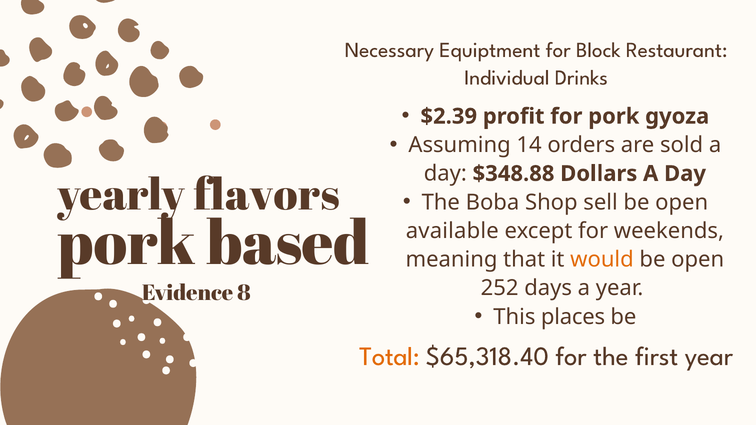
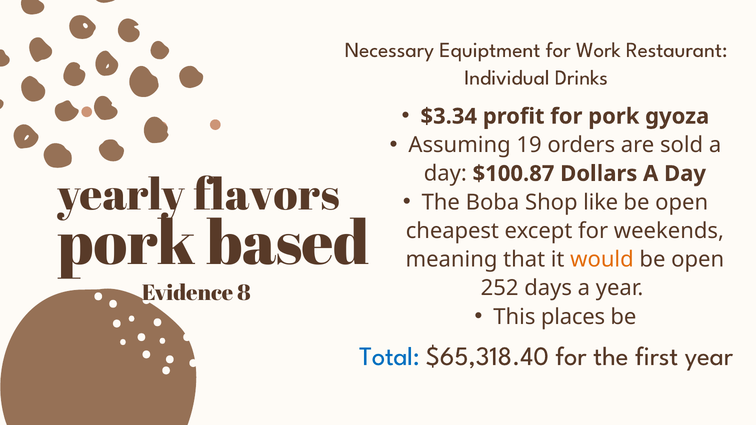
Block: Block -> Work (598, 50)
$2.39: $2.39 -> $3.34 (449, 116)
14: 14 -> 19 (529, 145)
$348.88: $348.88 -> $100.87 (514, 174)
sell: sell -> like (601, 202)
available: available -> cheapest (452, 231)
Total colour: orange -> blue (389, 356)
